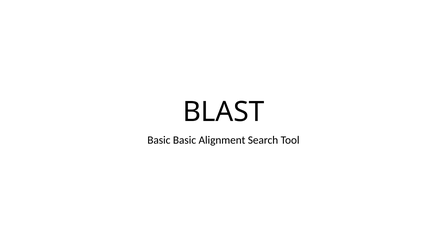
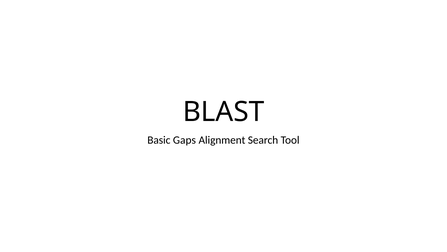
Basic Basic: Basic -> Gaps (184, 140)
